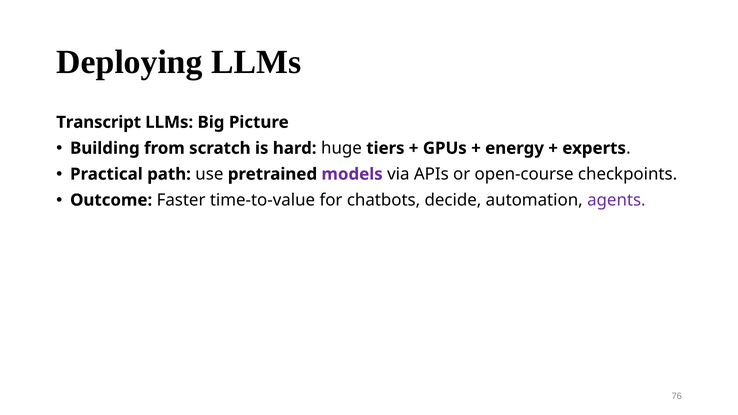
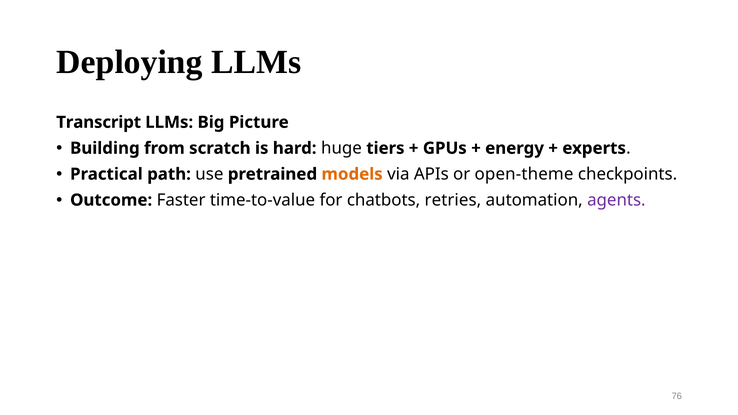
models colour: purple -> orange (352, 174)
open-course: open-course -> open-theme (524, 174)
decide: decide -> retries (453, 200)
